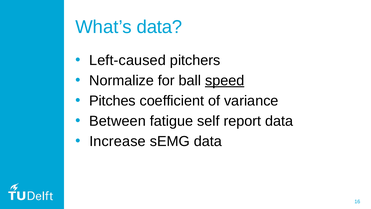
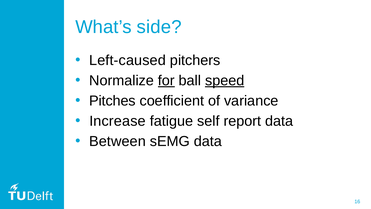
What’s data: data -> side (159, 27)
for underline: none -> present (166, 80)
Between: Between -> Increase (117, 121)
Increase: Increase -> Between (118, 141)
